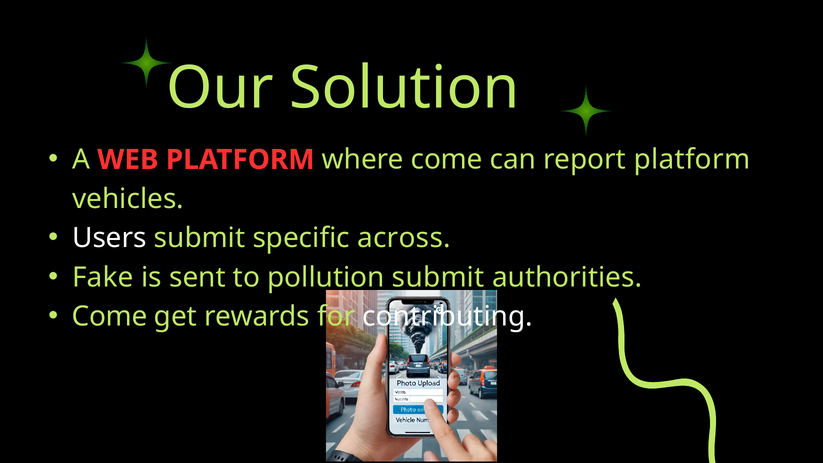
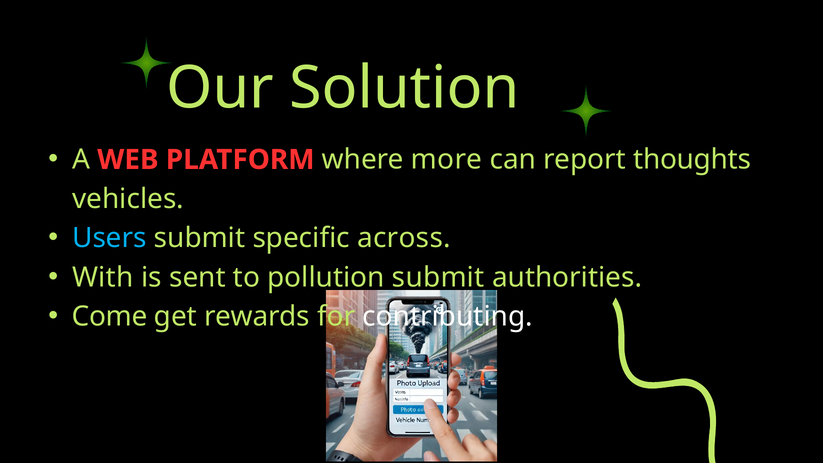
where come: come -> more (447, 160)
report platform: platform -> thoughts (692, 160)
Users colour: white -> light blue (109, 238)
Fake: Fake -> With (103, 277)
